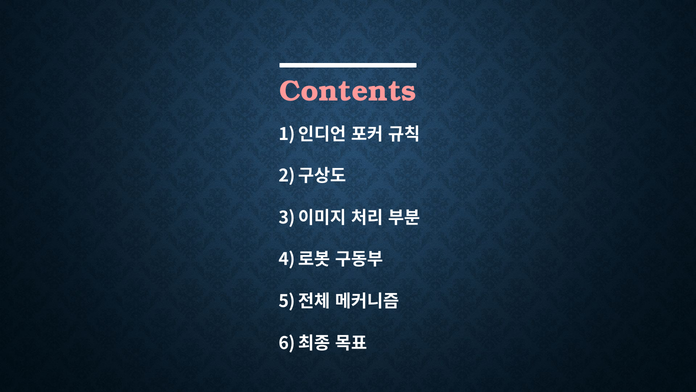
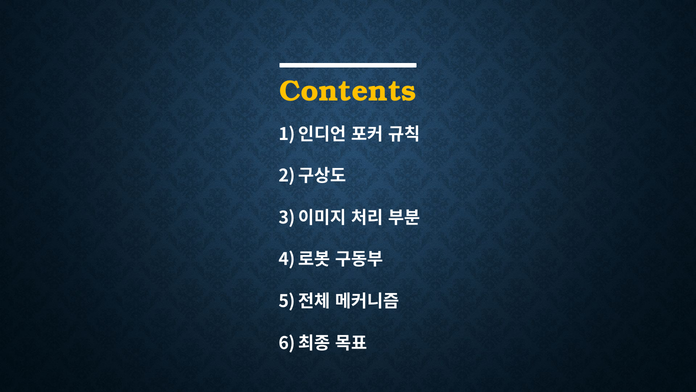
Contents colour: pink -> yellow (348, 91)
